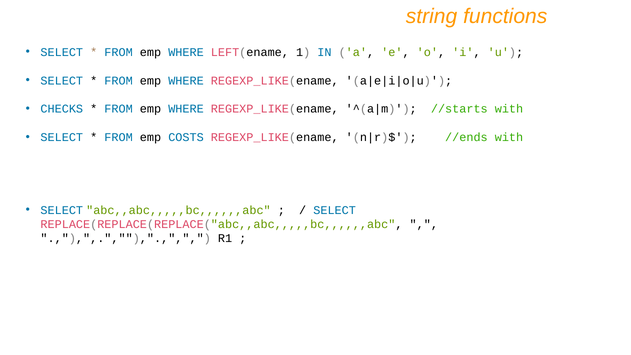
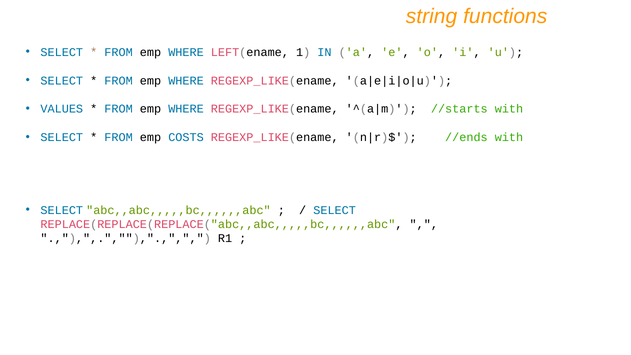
CHECKS: CHECKS -> VALUES (62, 109)
